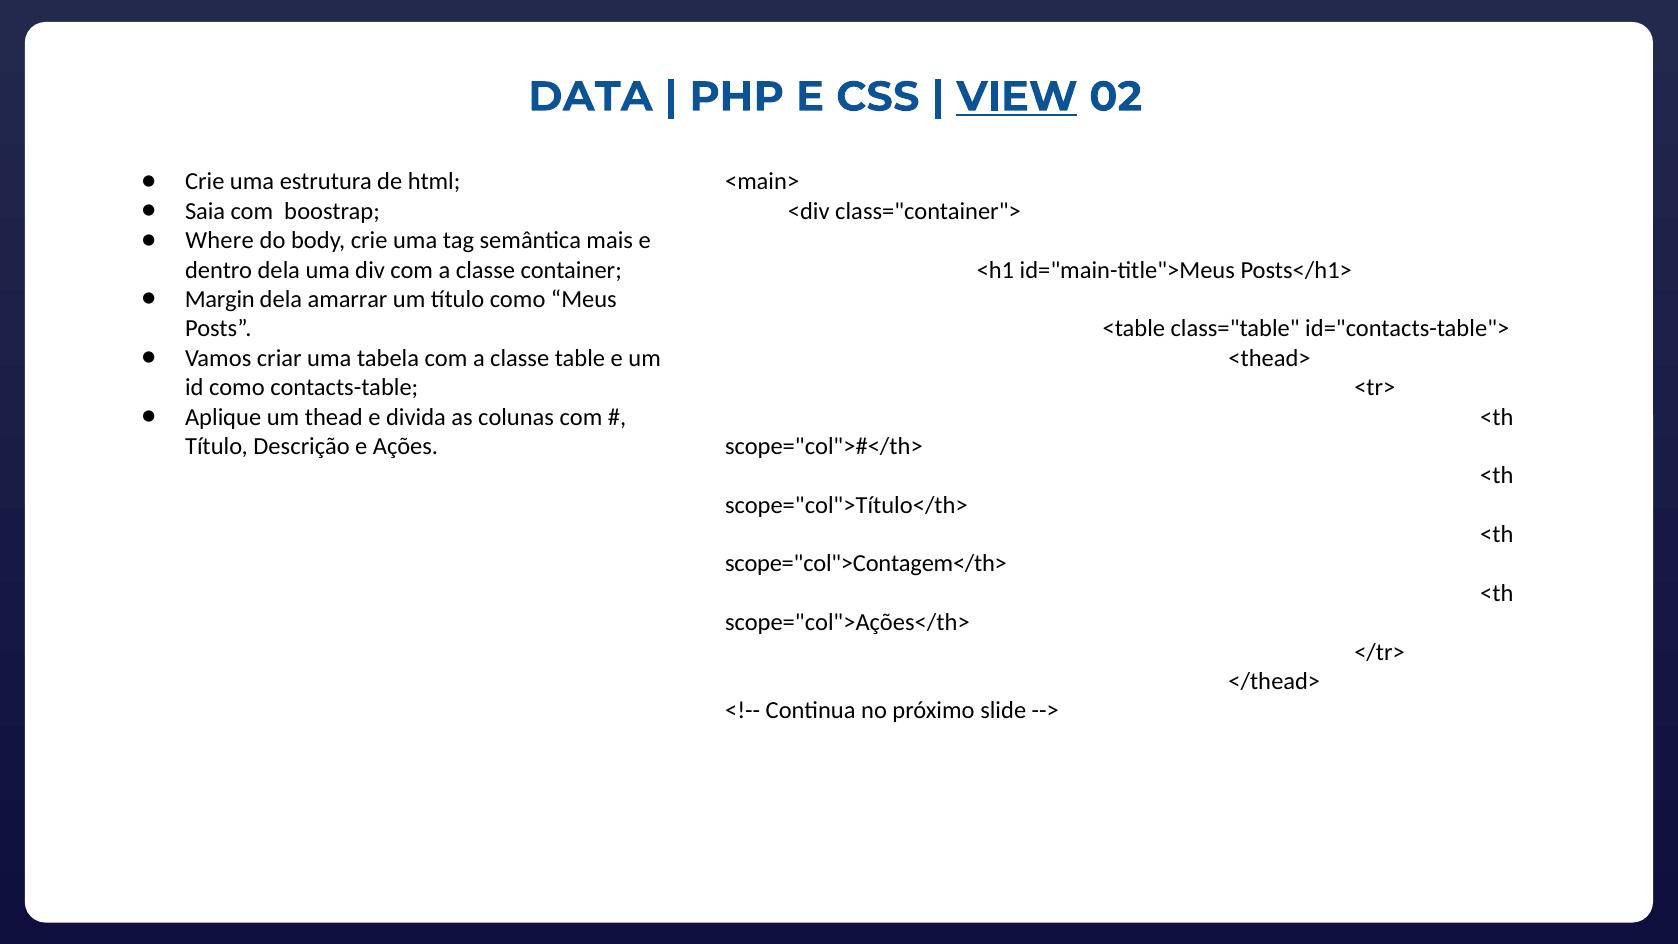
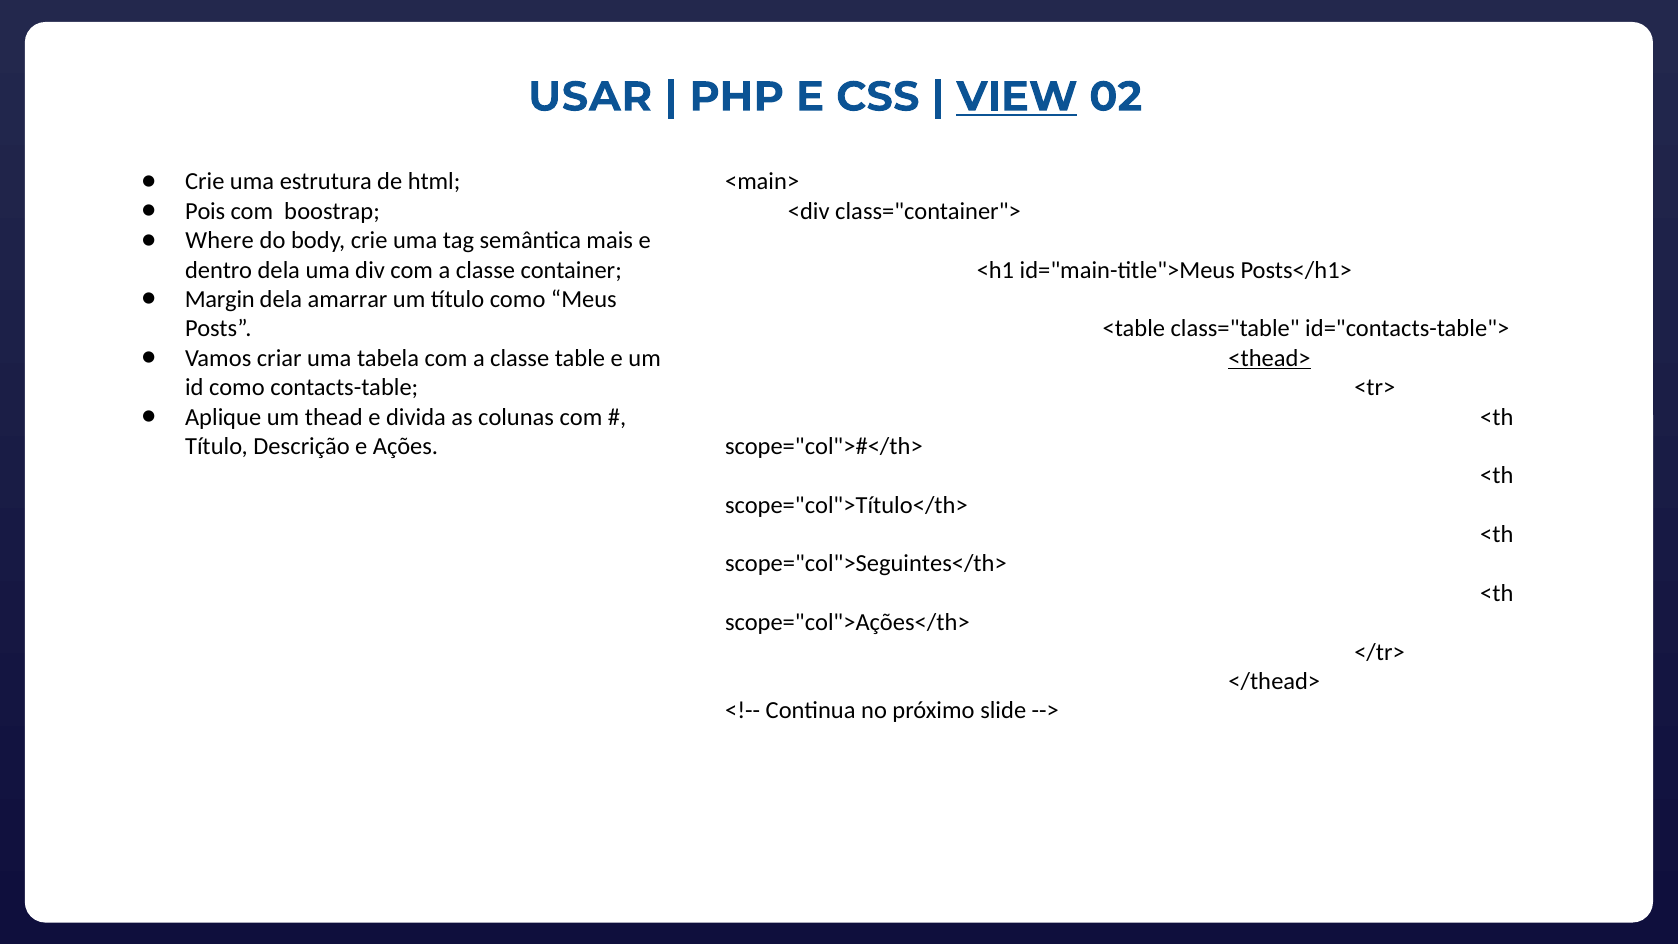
DATA: DATA -> USAR (590, 97)
Saia: Saia -> Pois (205, 211)
<thead> underline: none -> present (1270, 358)
scope="col">Contagem</th>: scope="col">Contagem</th> -> scope="col">Seguintes</th> (866, 564)
